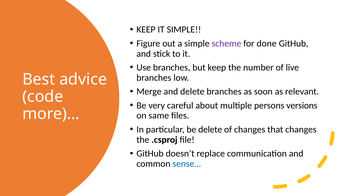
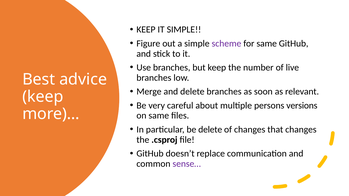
for done: done -> same (267, 43)
code: code -> keep (43, 97)
sense… colour: blue -> purple (187, 164)
